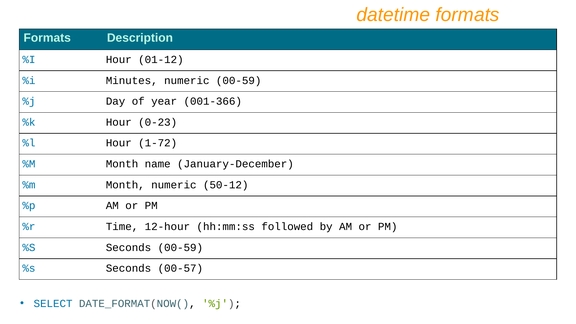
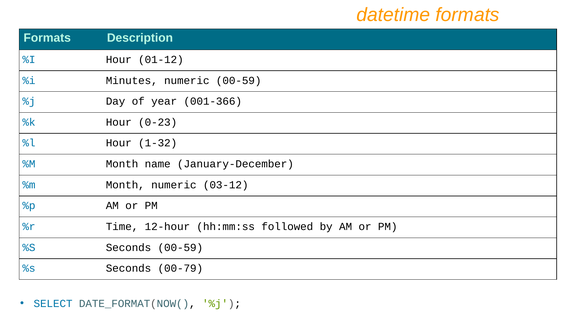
1-72: 1-72 -> 1-32 (158, 143)
50-12: 50-12 -> 03-12 (226, 185)
00-57: 00-57 -> 00-79 (180, 268)
